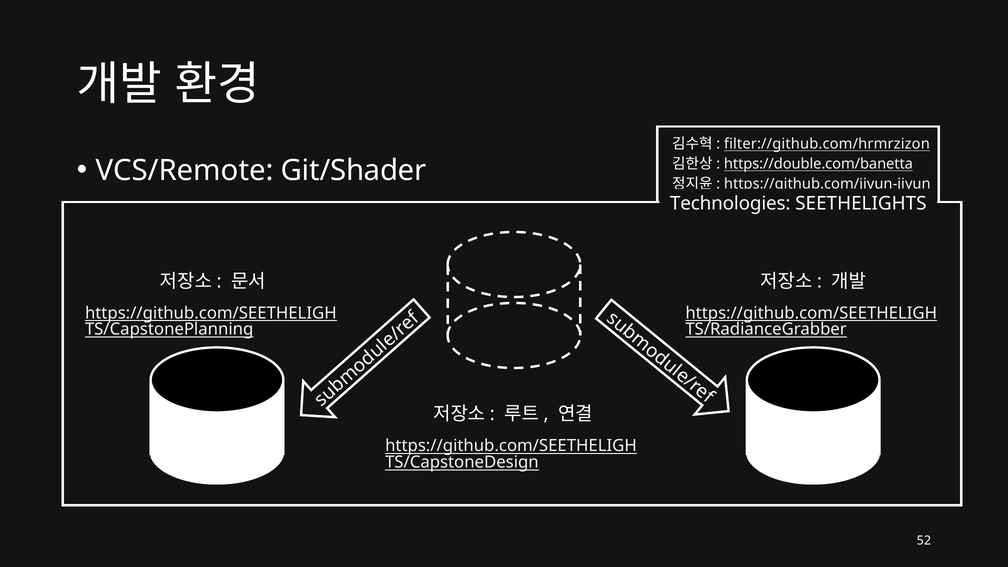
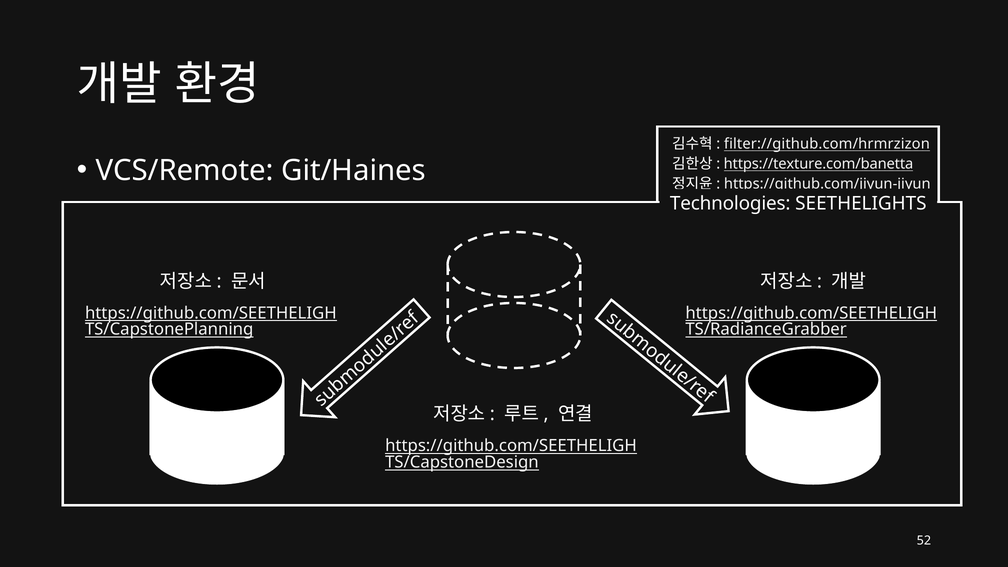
Git/Shader: Git/Shader -> Git/Haines (354, 170)
https://double.com/banetta: https://double.com/banetta -> https://texture.com/banetta (818, 164)
